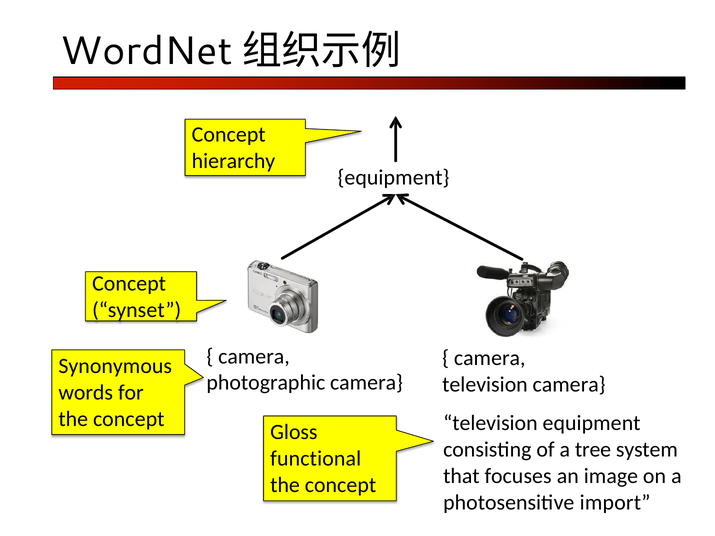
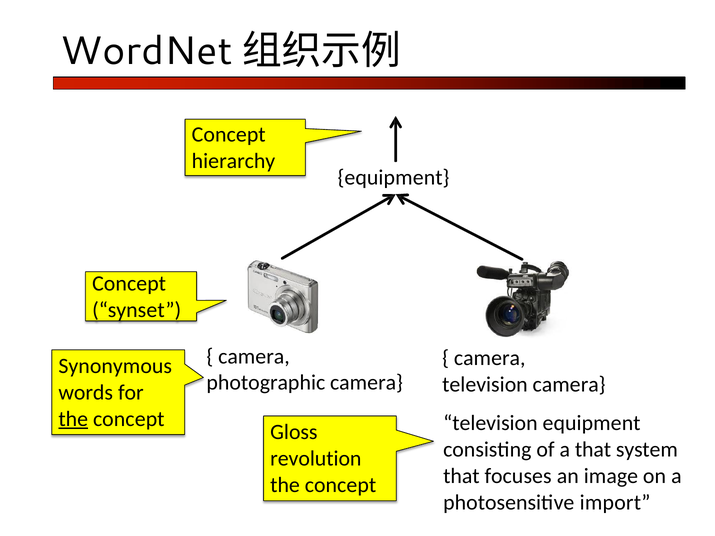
the underline: none -> present (73, 419)
a tree: tree -> that (593, 450)
functional: functional -> revolution (316, 459)
